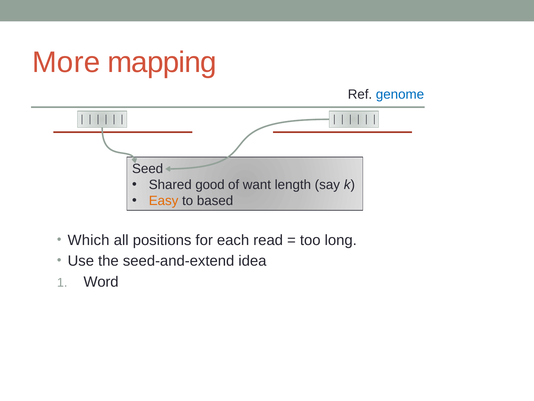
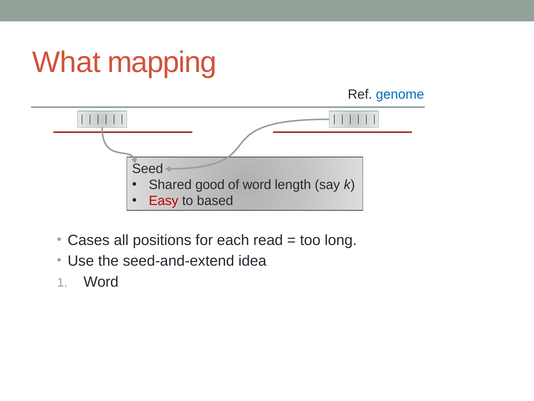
More: More -> What (66, 62)
of want: want -> word (257, 184)
Easy colour: orange -> red (164, 200)
Which: Which -> Cases (89, 240)
